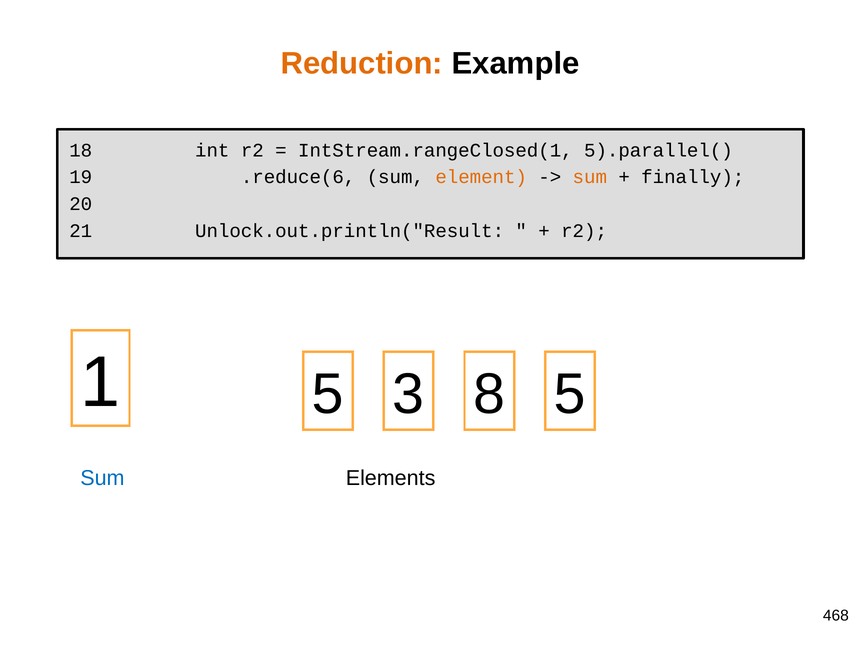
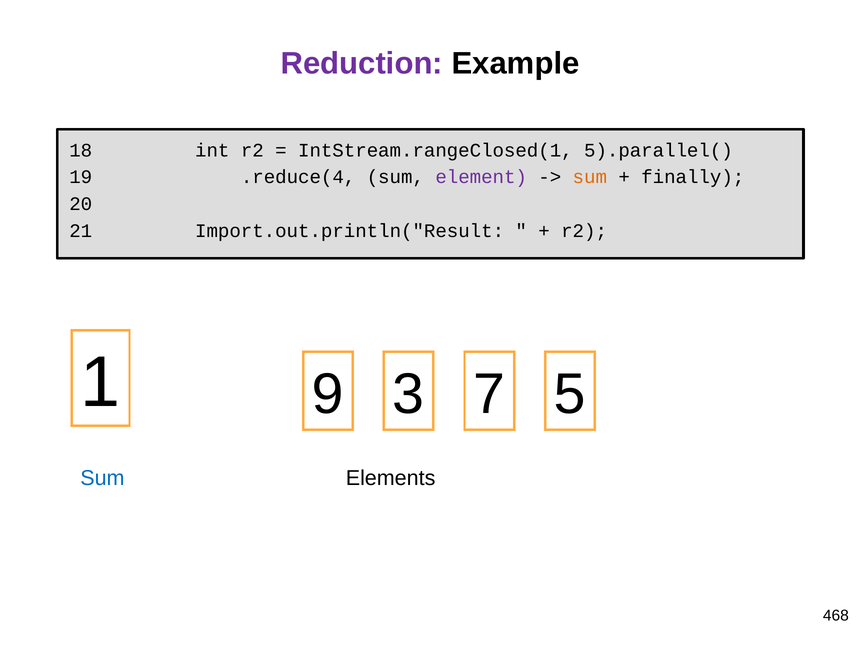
Reduction colour: orange -> purple (362, 63)
.reduce(6: .reduce(6 -> .reduce(4 (298, 177)
element colour: orange -> purple (481, 177)
Unlock.out.println("Result: Unlock.out.println("Result -> Import.out.println("Result (350, 231)
1 5: 5 -> 9 (328, 394)
8: 8 -> 7 (489, 394)
